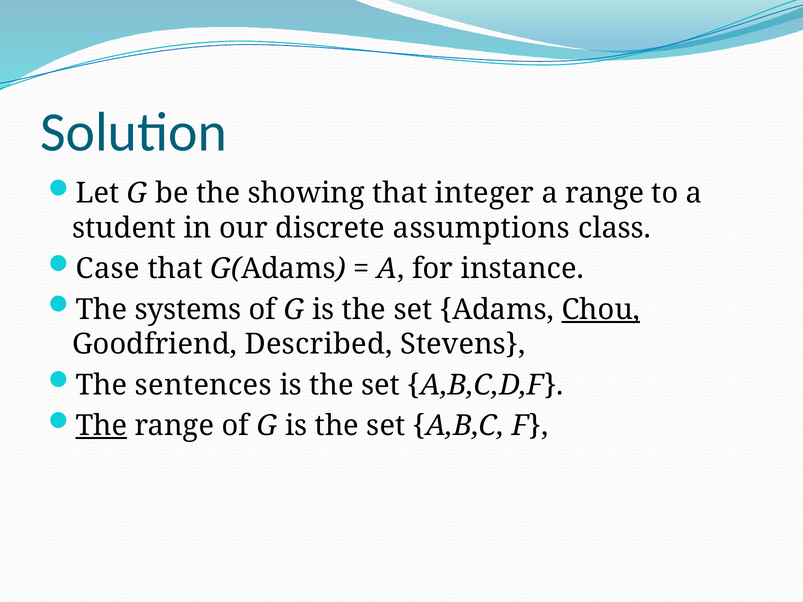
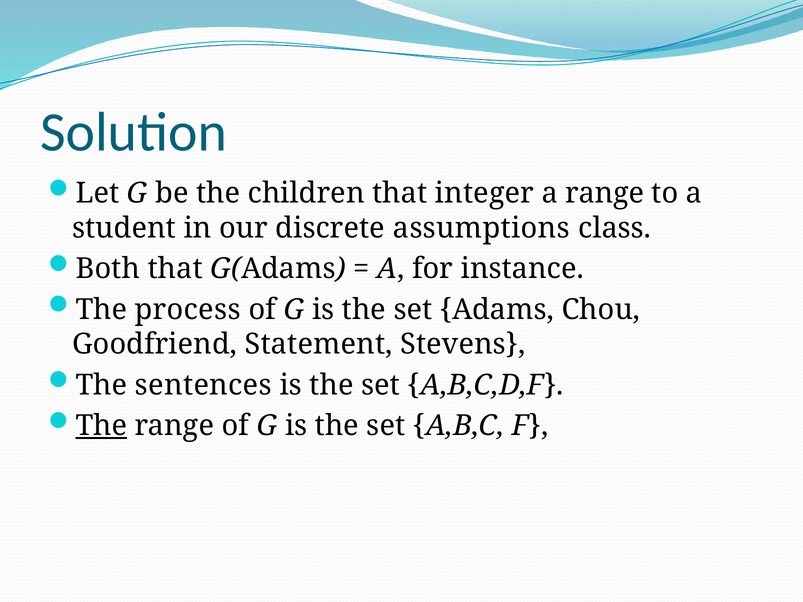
showing: showing -> children (306, 193)
Case: Case -> Both (108, 269)
systems: systems -> process (188, 310)
Chou underline: present -> none (601, 310)
Described: Described -> Statement (319, 344)
